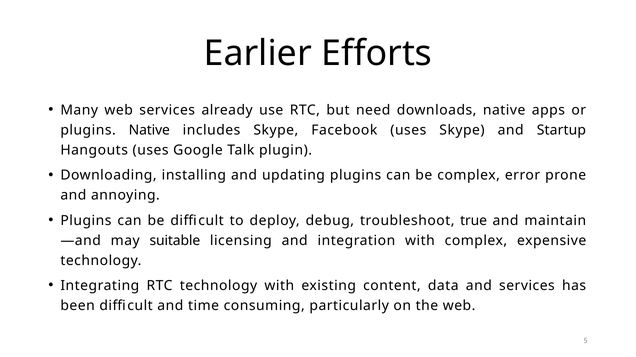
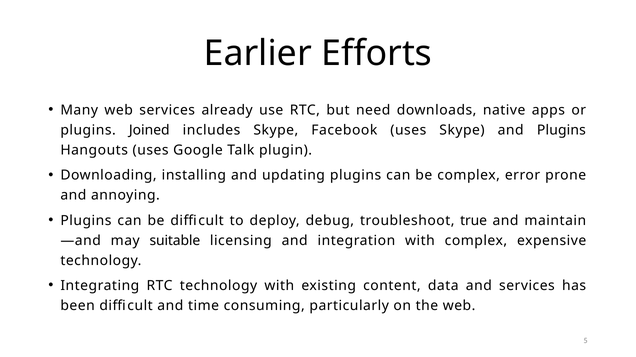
plugins Native: Native -> Joined (149, 130)
and Startup: Startup -> Plugins (561, 130)
